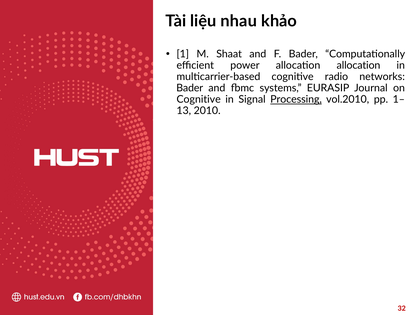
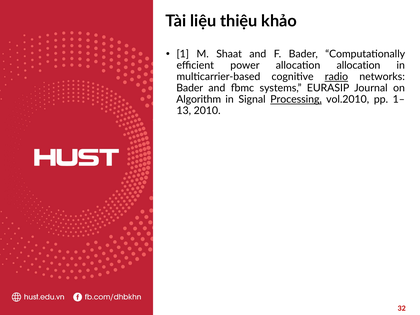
nhau: nhau -> thiệu (239, 21)
radio underline: none -> present (336, 77)
Cognitive: Cognitive -> Algorithm (199, 100)
